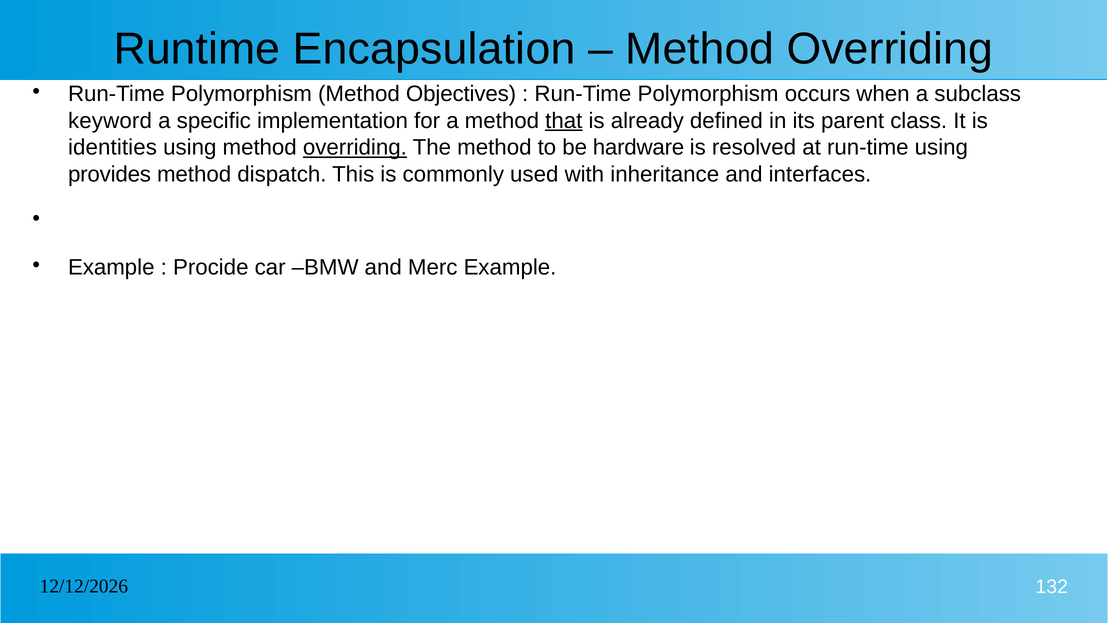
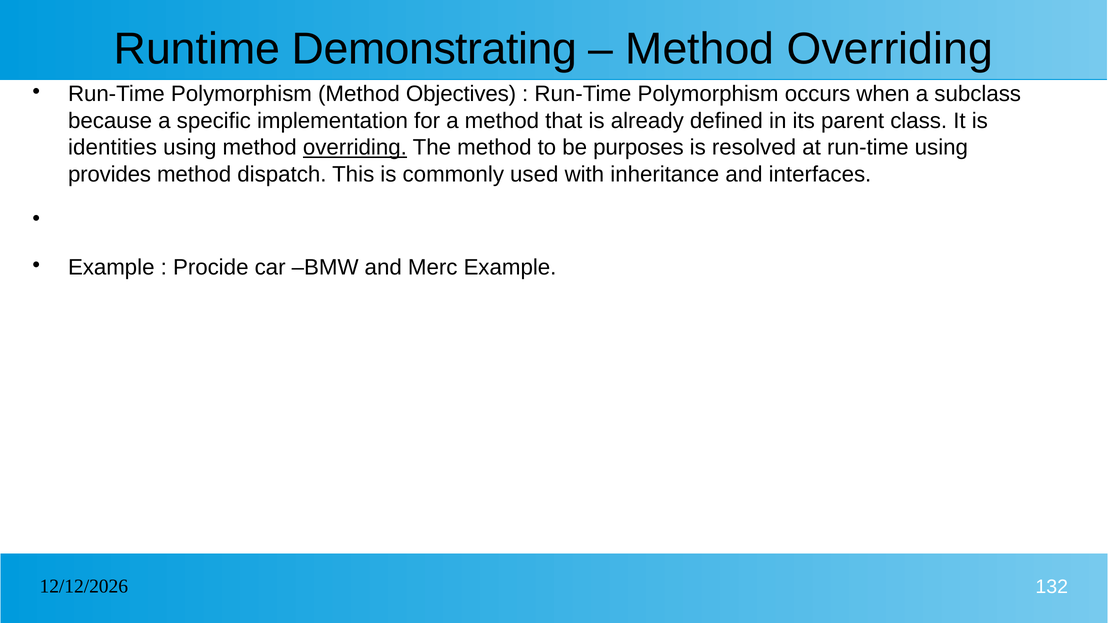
Encapsulation: Encapsulation -> Demonstrating (434, 49)
keyword: keyword -> because (110, 121)
that underline: present -> none (564, 121)
hardware: hardware -> purposes (638, 148)
